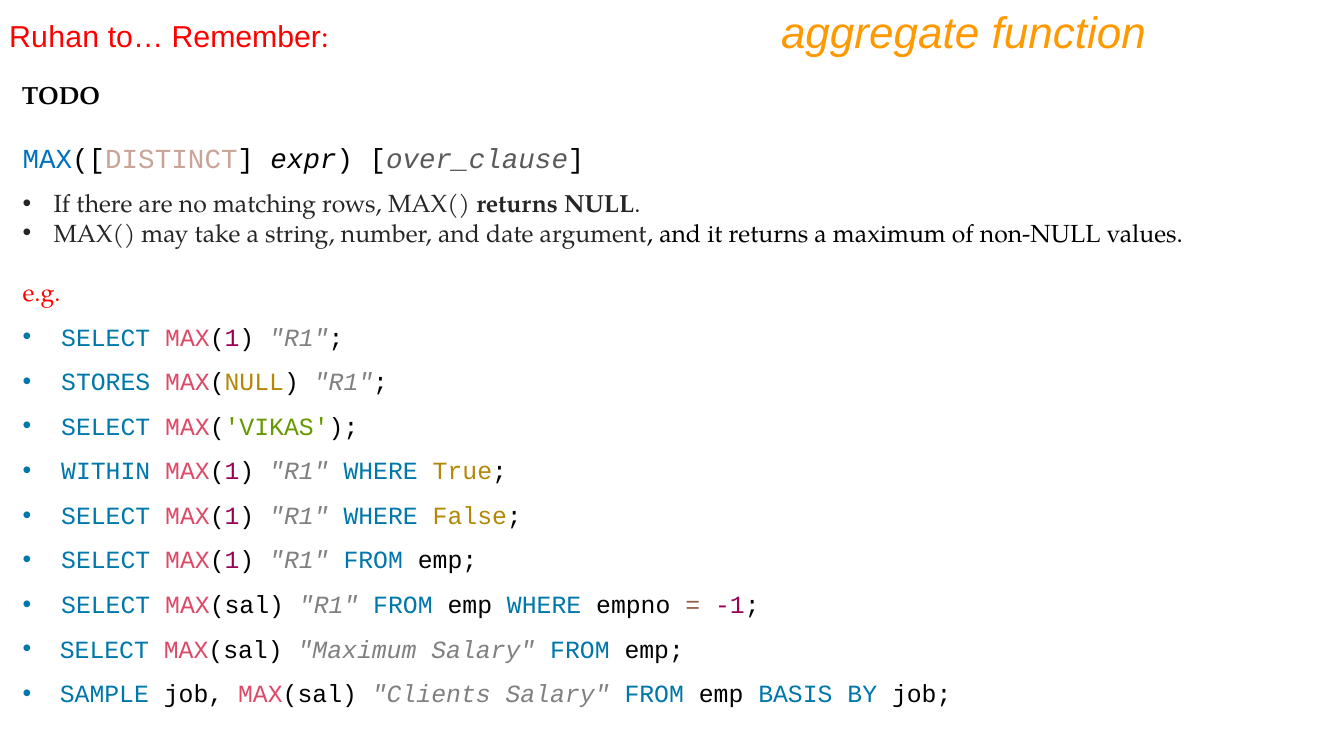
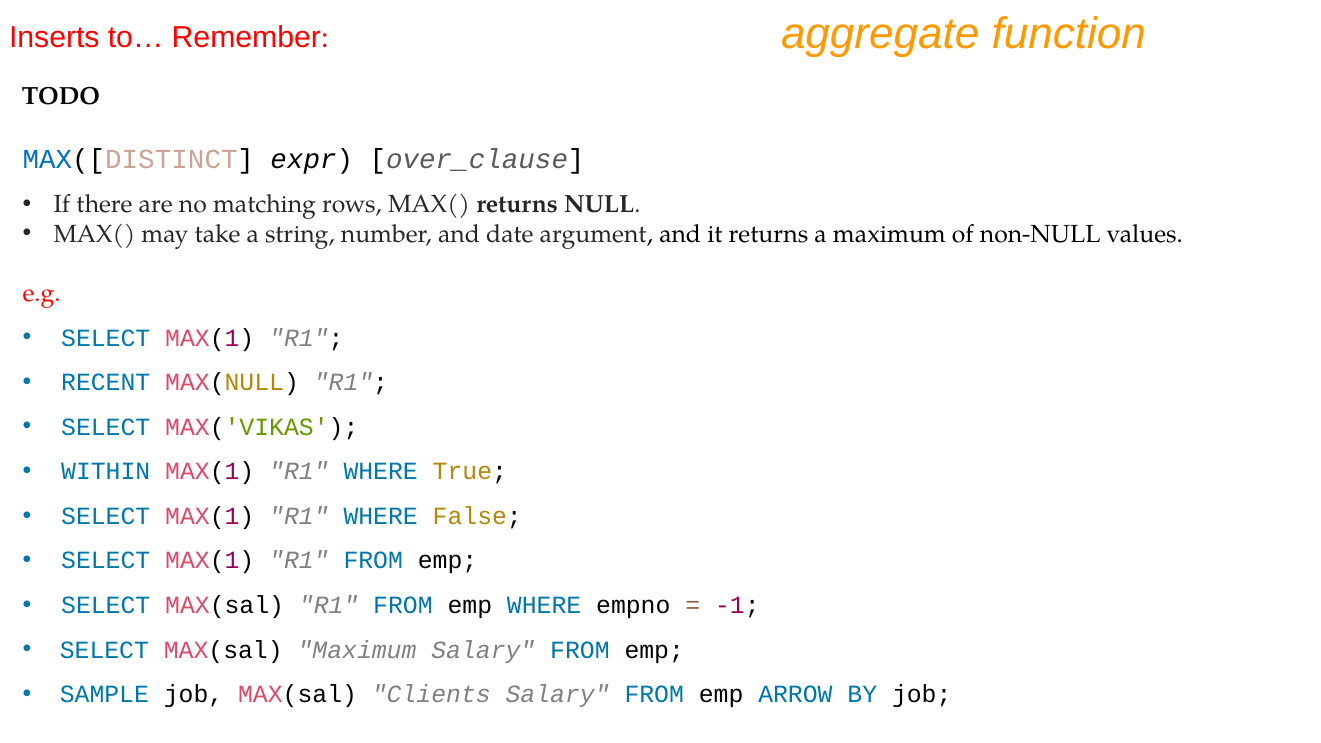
Ruhan: Ruhan -> Inserts (54, 38)
STORES: STORES -> RECENT (106, 383)
BASIS: BASIS -> ARROW (795, 695)
